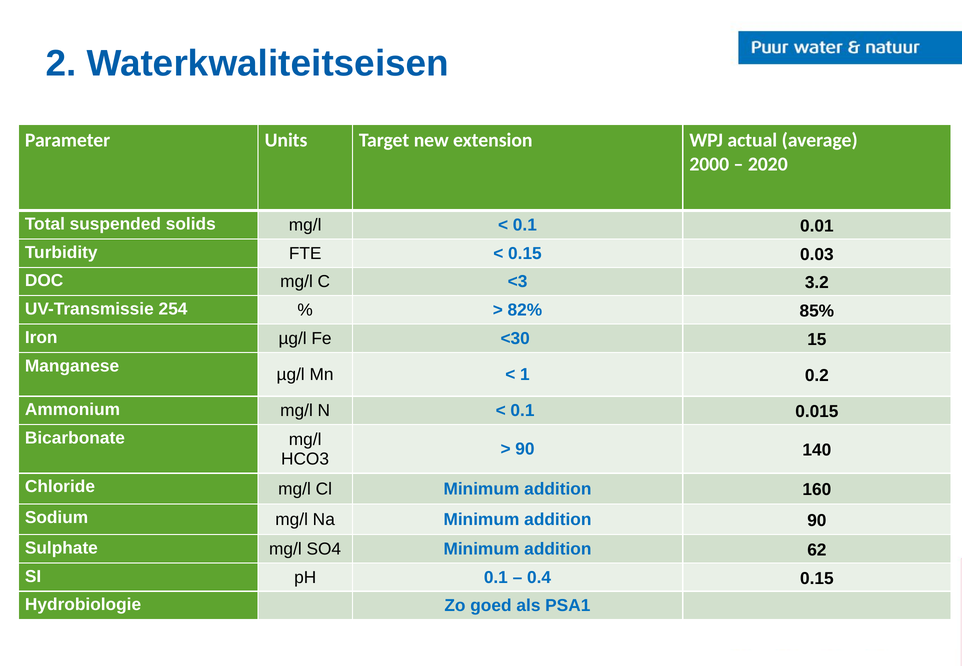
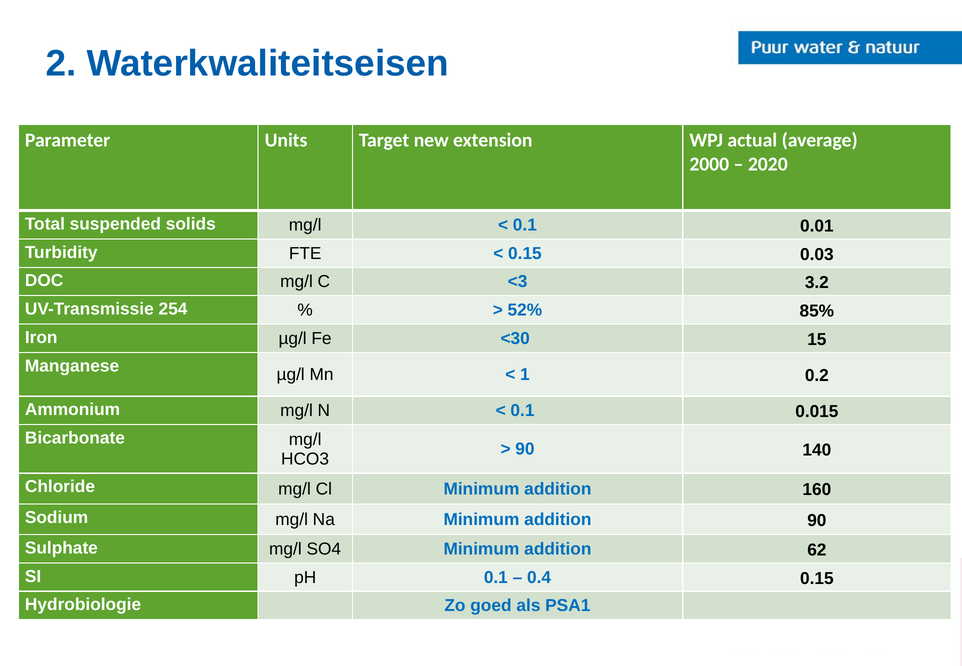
82%: 82% -> 52% (525, 310)
